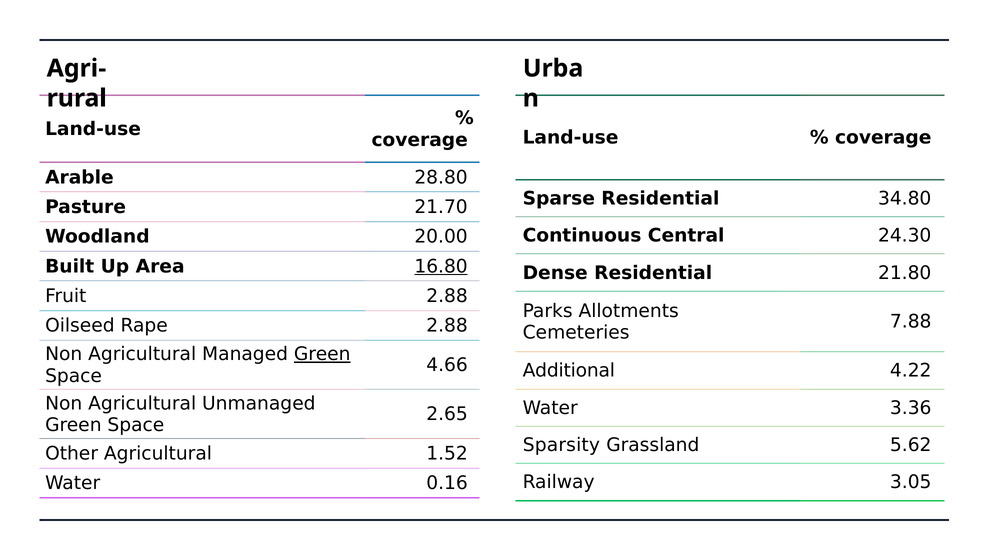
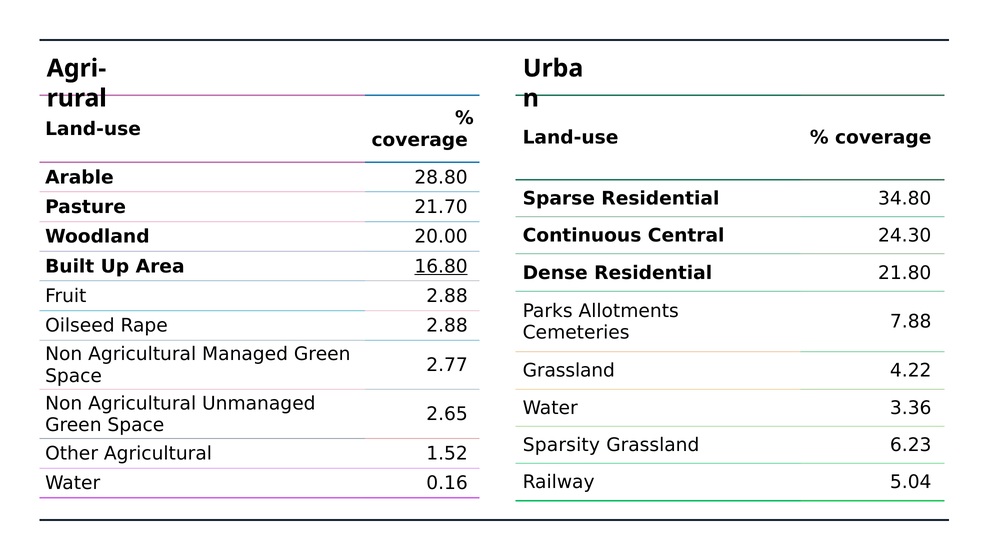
Green underline: present -> none (322, 354)
4.66: 4.66 -> 2.77 (447, 365)
Additional: Additional -> Grassland (569, 371)
5.62: 5.62 -> 6.23 (911, 445)
3.05: 3.05 -> 5.04 (911, 482)
